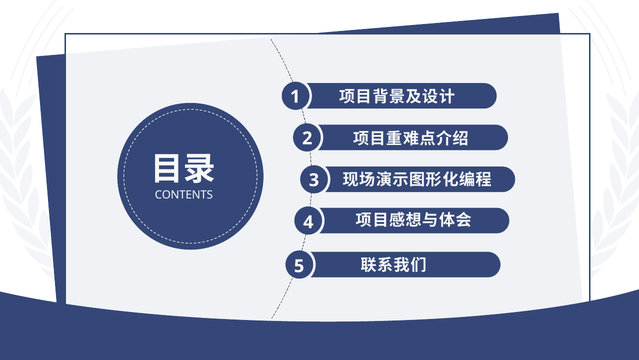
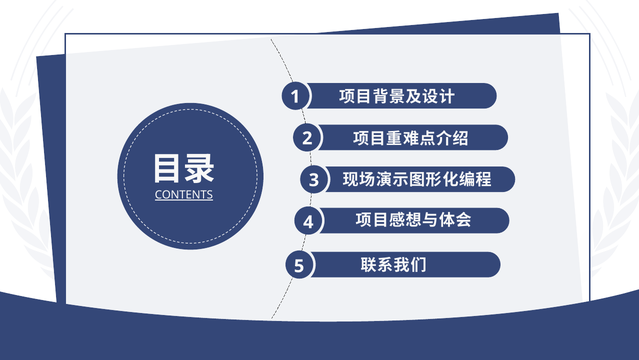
CONTENTS underline: none -> present (184, 195)
